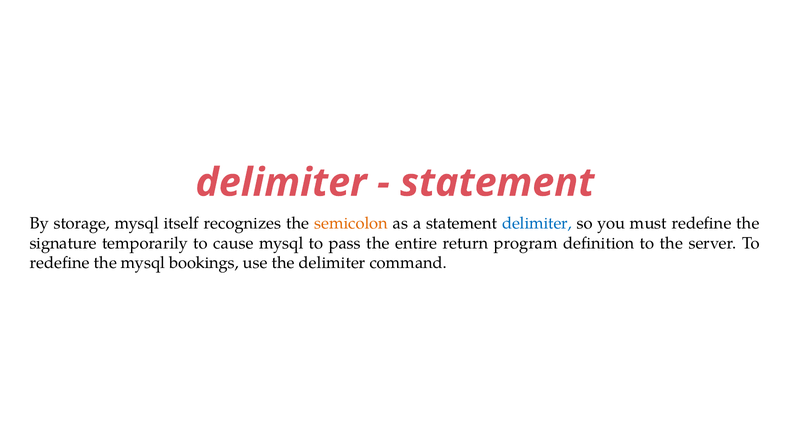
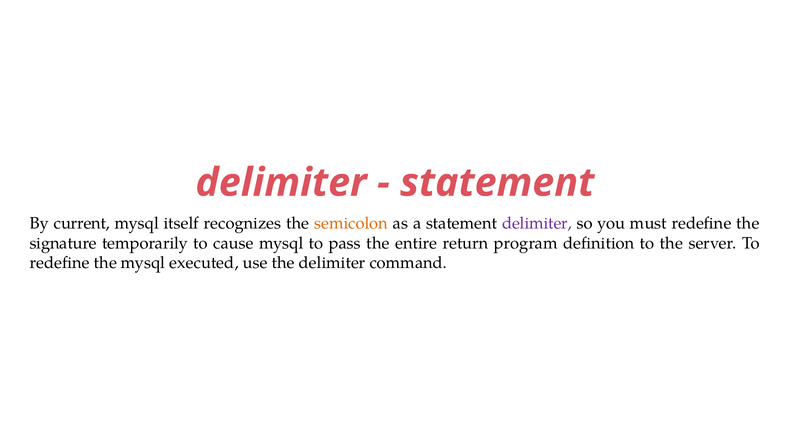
storage: storage -> current (82, 223)
delimiter colour: blue -> purple (537, 223)
bookings: bookings -> executed (204, 262)
